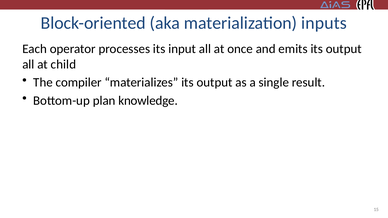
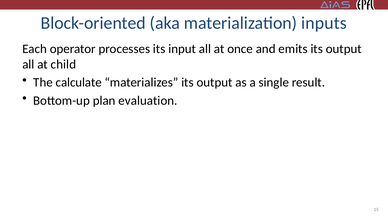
compiler: compiler -> calculate (79, 83)
knowledge: knowledge -> evaluation (148, 101)
